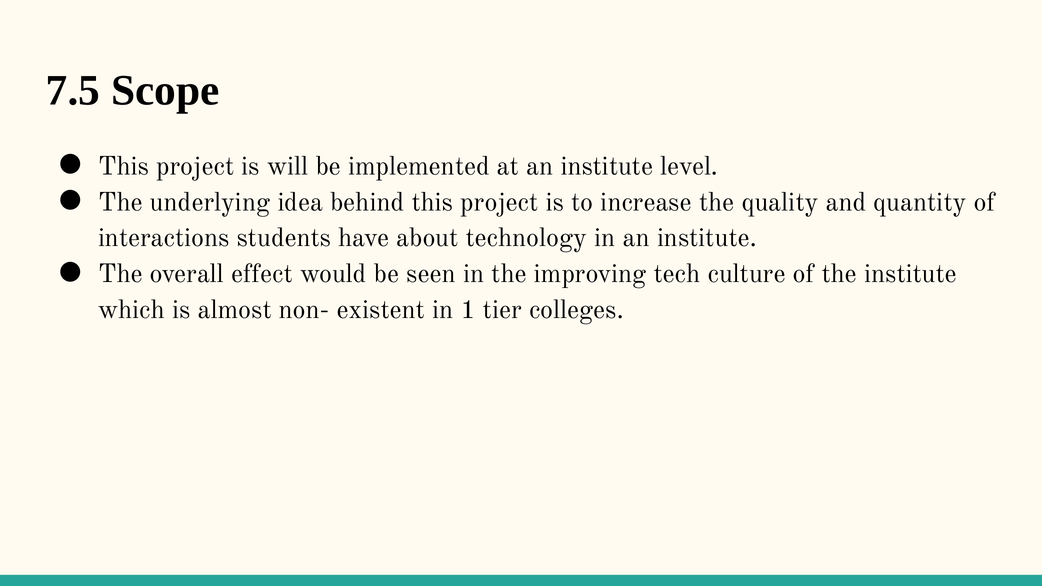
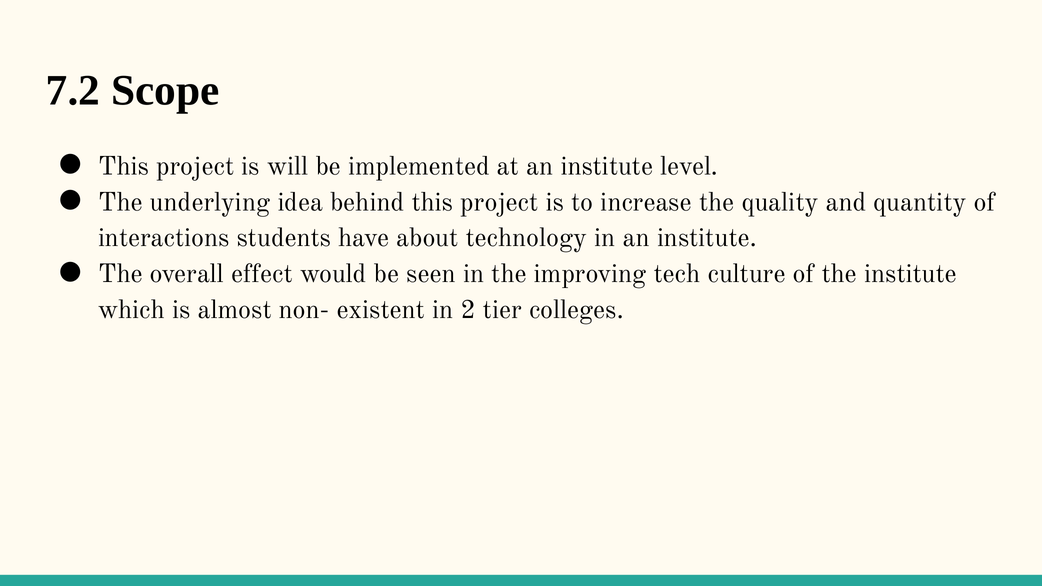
7.5: 7.5 -> 7.2 (73, 90)
1: 1 -> 2 (468, 310)
